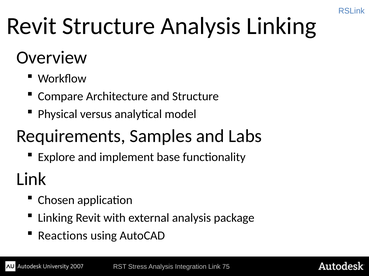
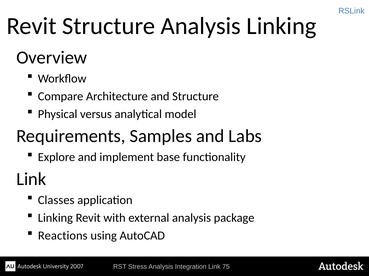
Chosen: Chosen -> Classes (56, 201)
